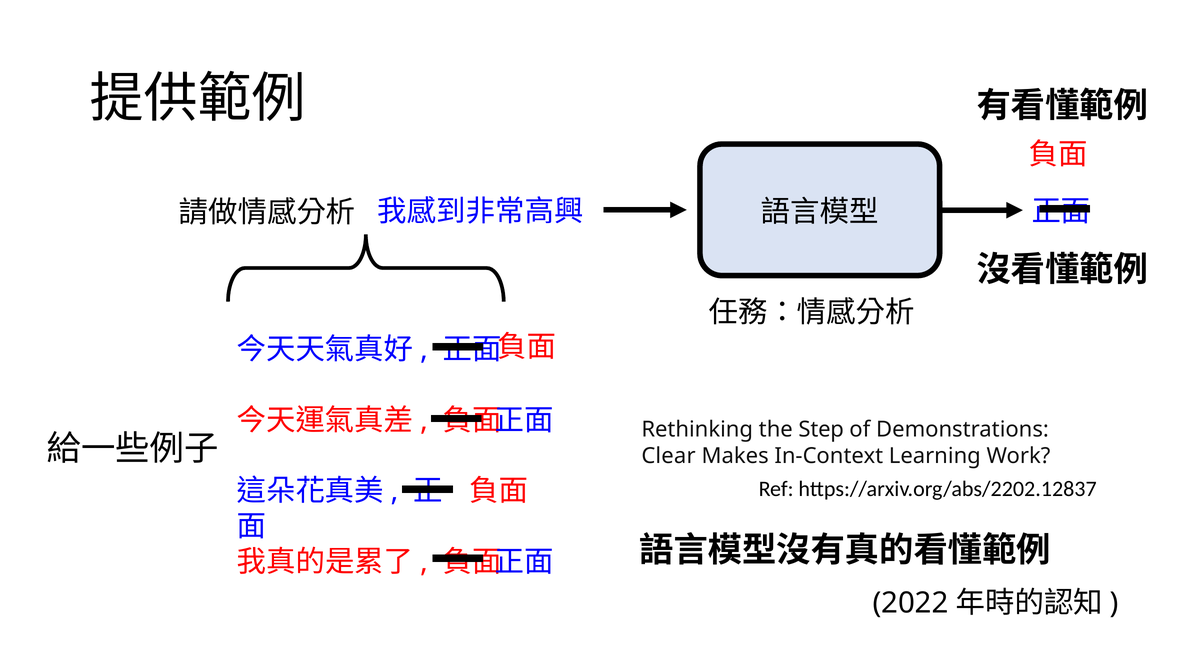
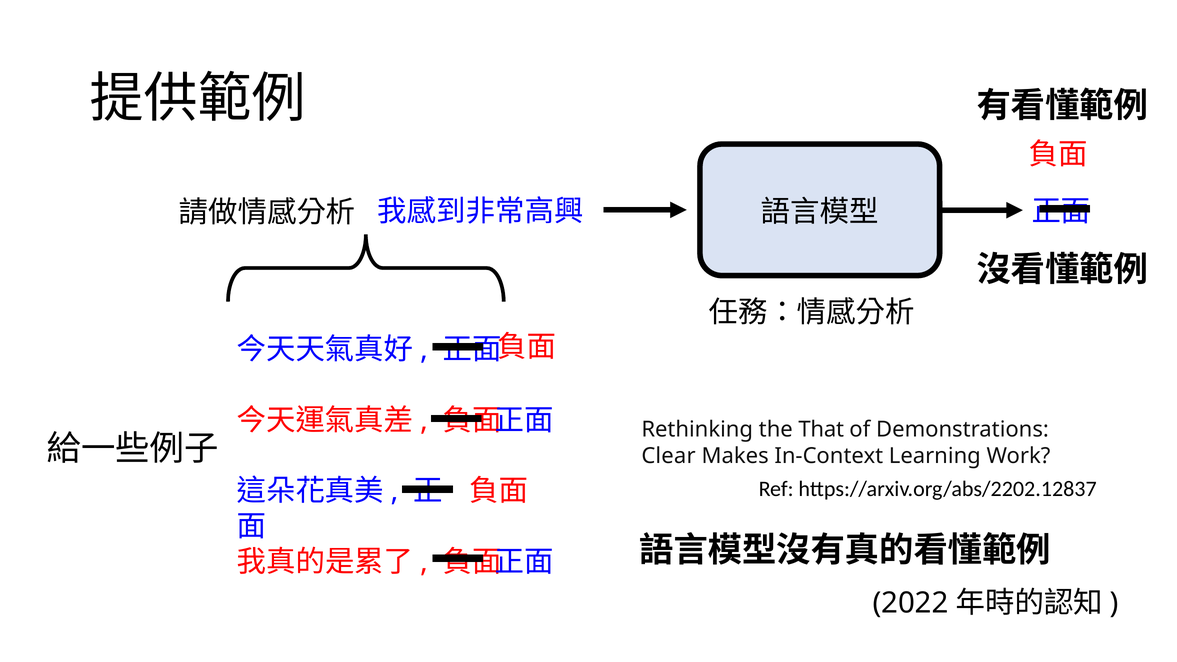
Step: Step -> That (821, 430)
